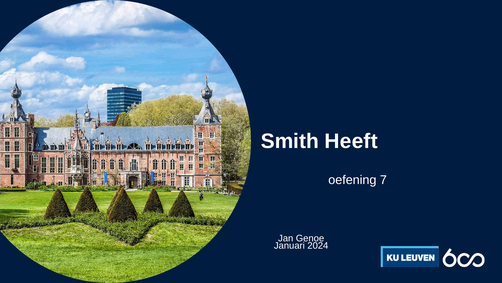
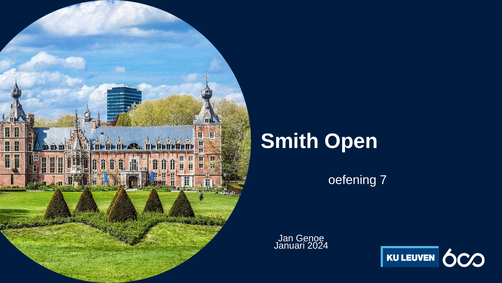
Heeft: Heeft -> Open (351, 141)
